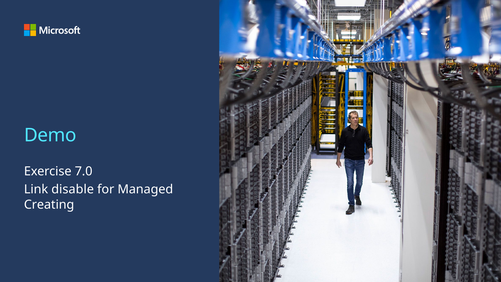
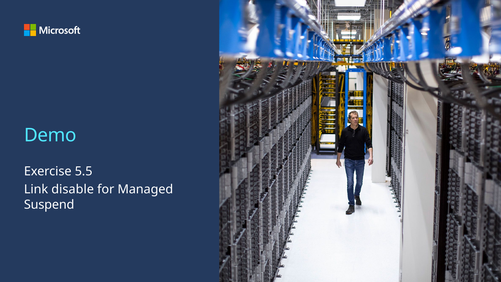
7.0: 7.0 -> 5.5 (84, 171)
Creating: Creating -> Suspend (49, 204)
